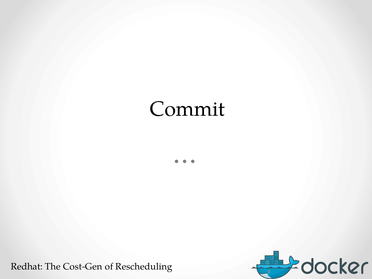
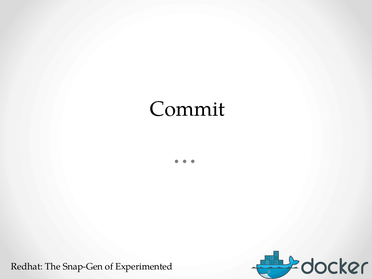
Cost-Gen: Cost-Gen -> Snap-Gen (83, 267)
Rescheduling: Rescheduling -> Experimented (144, 267)
